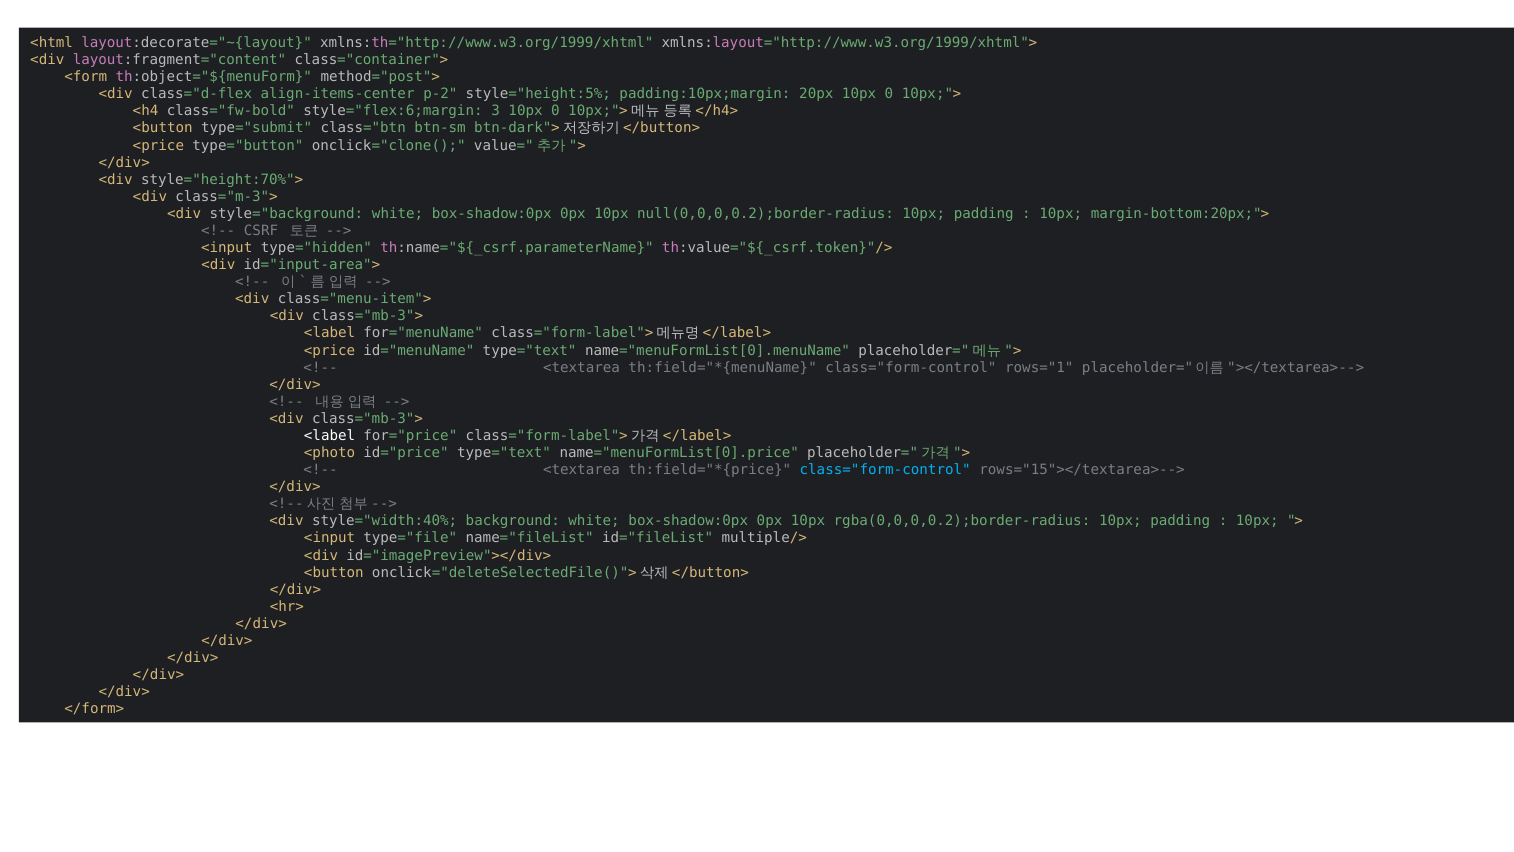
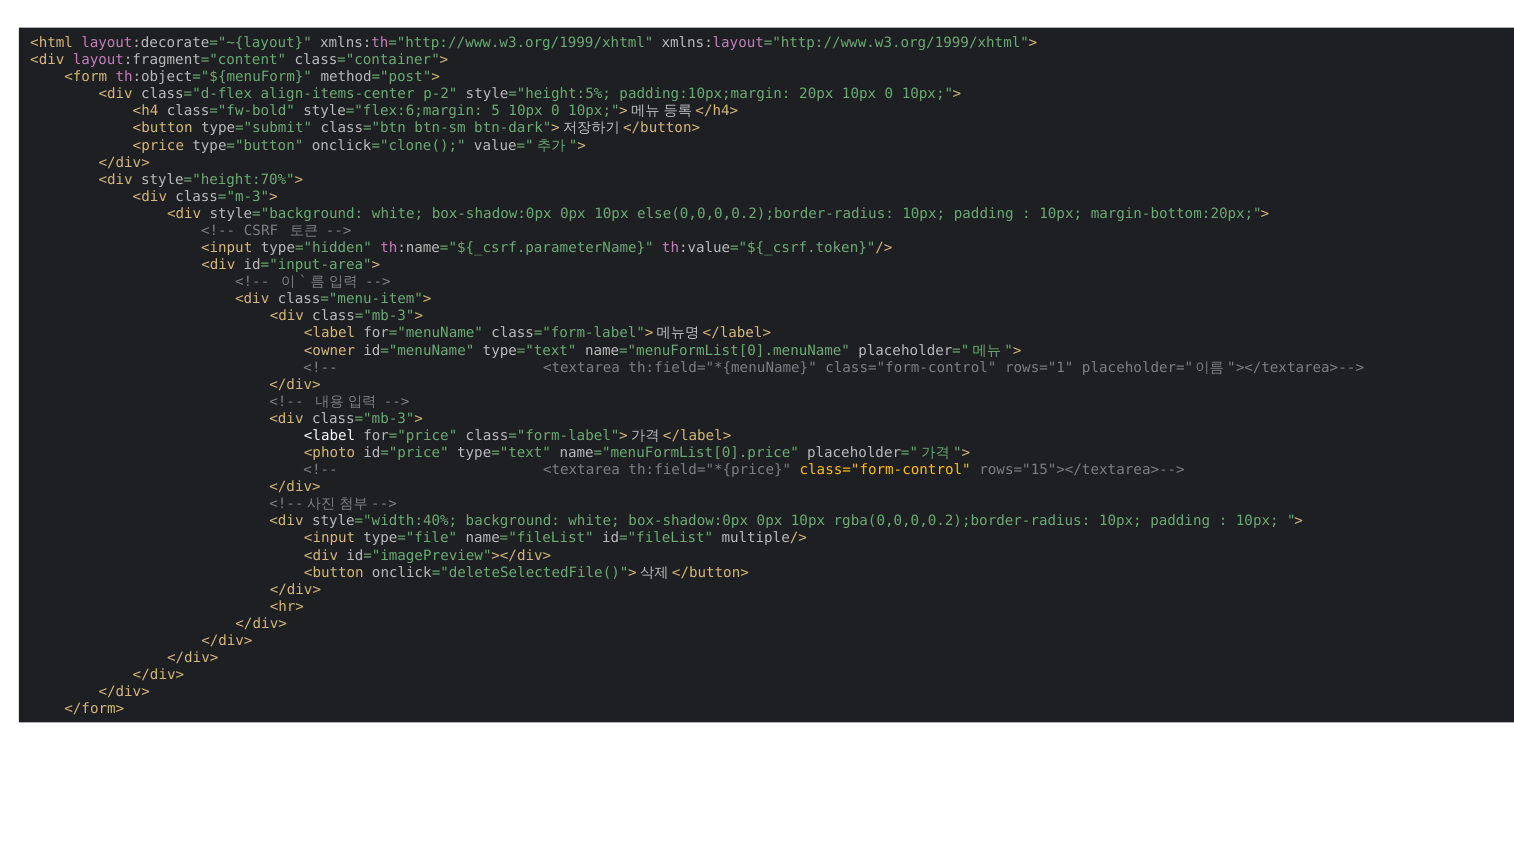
3: 3 -> 5 (496, 111)
null(0,0,0,0.2);border-radius: null(0,0,0,0.2);border-radius -> else(0,0,0,0.2);border-radius (766, 214)
<price: <price -> <owner (330, 350)
class="form-control colour: light blue -> yellow (885, 470)
